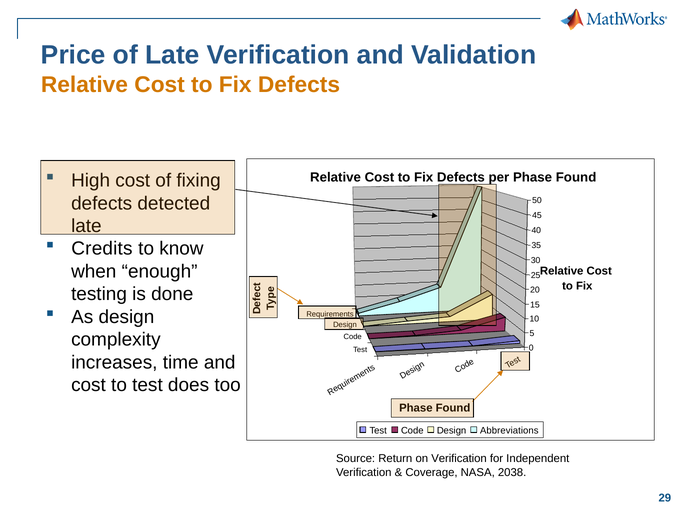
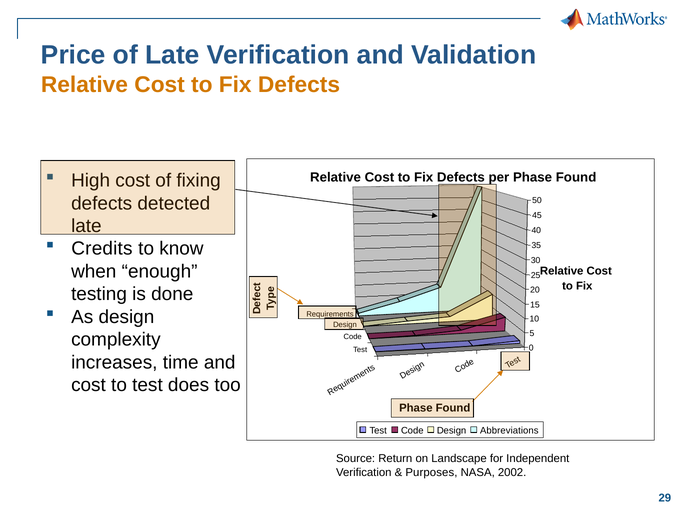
on Verification: Verification -> Landscape (459, 459)
Coverage: Coverage -> Purposes (431, 473)
2038: 2038 -> 2002 (512, 473)
